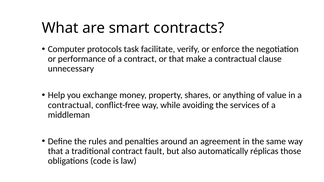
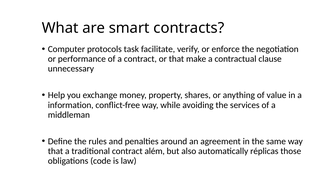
contractual: contractual -> information (71, 105)
fault: fault -> além (155, 151)
